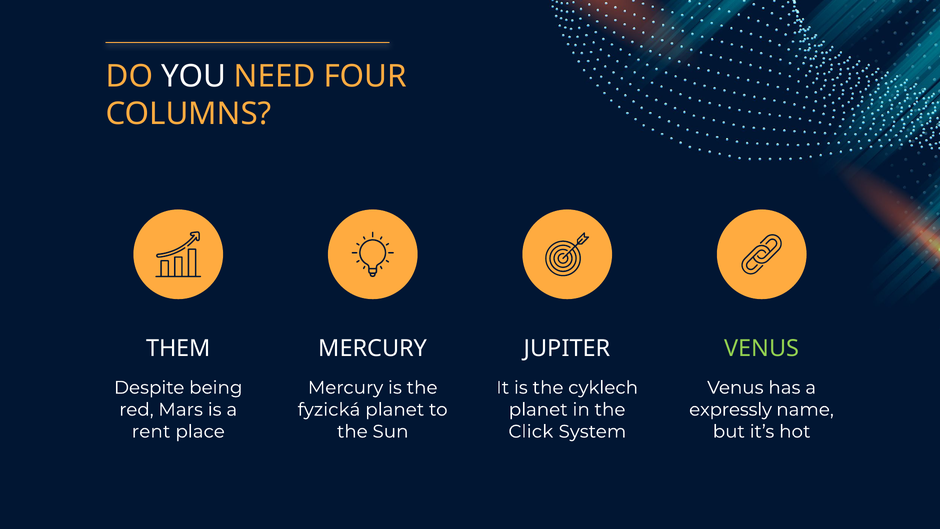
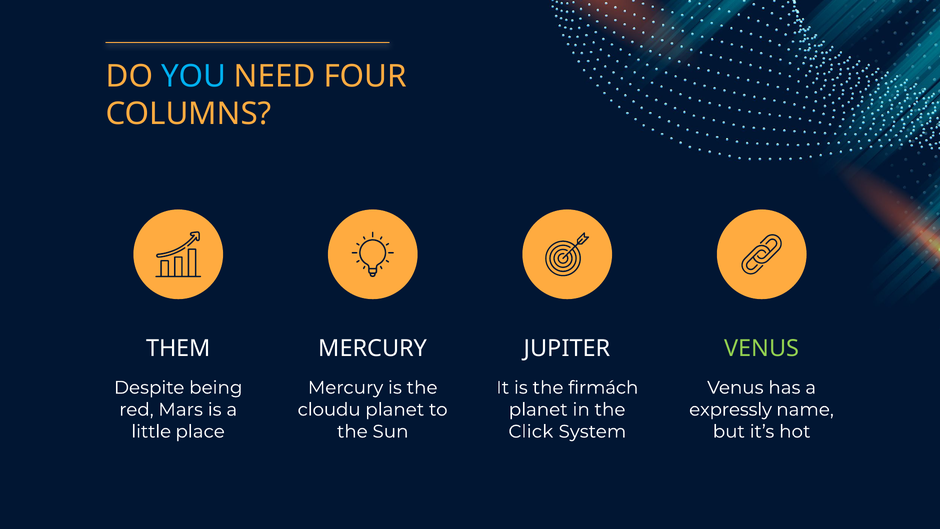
YOU colour: white -> light blue (194, 76)
cyklech: cyklech -> firmách (603, 388)
fyzická: fyzická -> cloudu (329, 409)
rent: rent -> little (151, 431)
